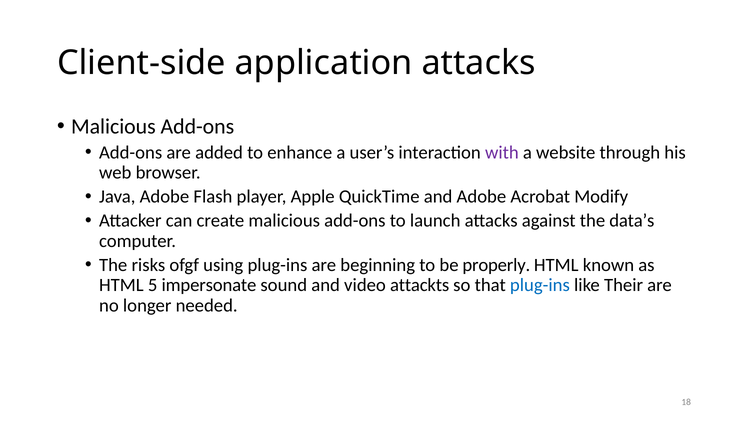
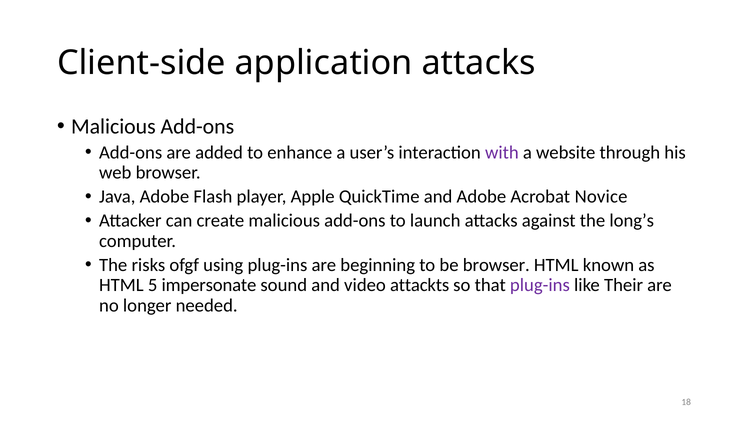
Modify: Modify -> Novice (601, 197)
data’s: data’s -> long’s (632, 221)
be properly: properly -> browser (496, 265)
plug-ins colour: blue -> purple (540, 285)
